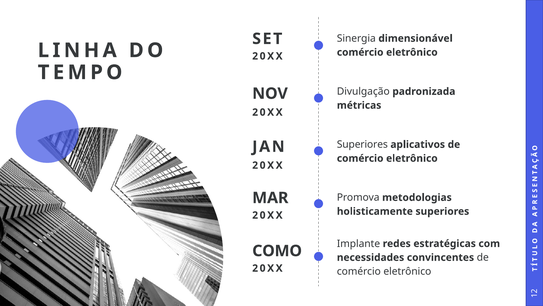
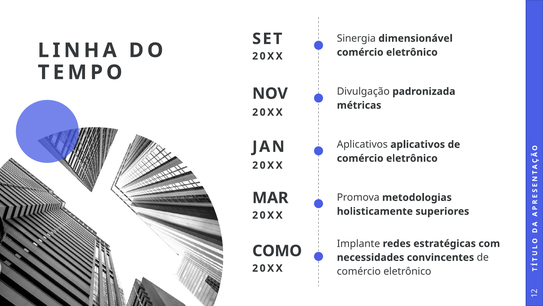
Superiores: Superiores -> Aplicativos (362, 144)
